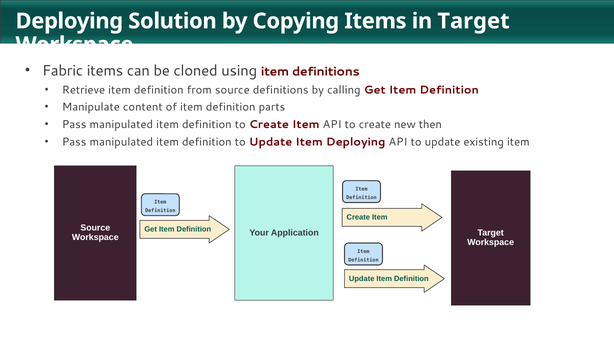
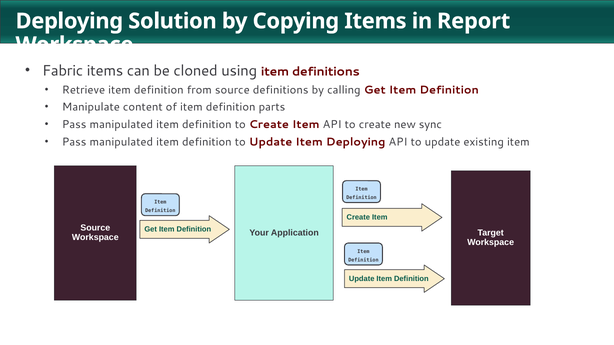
in Target: Target -> Report (474, 21)
then: then -> sync (430, 125)
